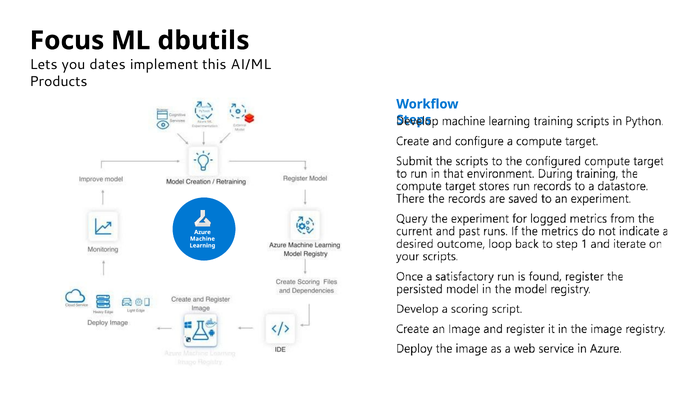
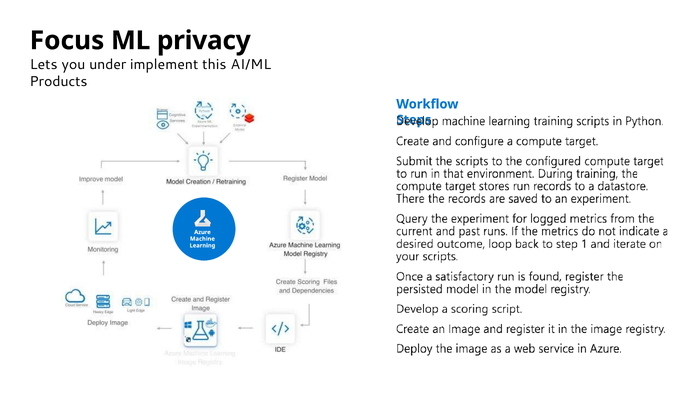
dbutils: dbutils -> privacy (204, 41)
dates: dates -> under (108, 64)
